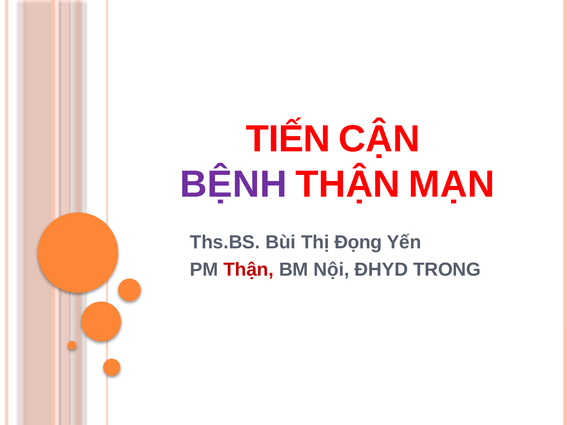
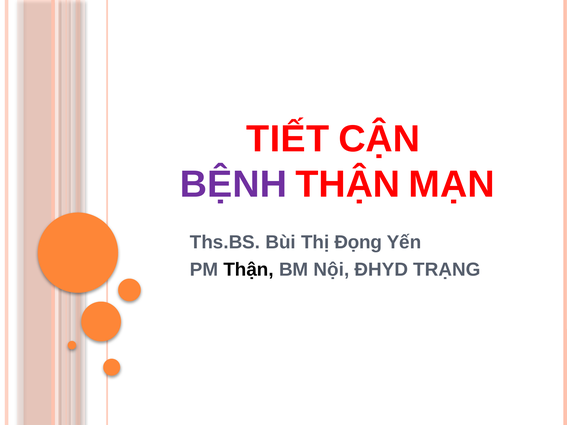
TIẾN: TIẾN -> TIẾT (288, 139)
Thận colour: red -> black (249, 270)
TRONG: TRONG -> TRẠNG (447, 270)
